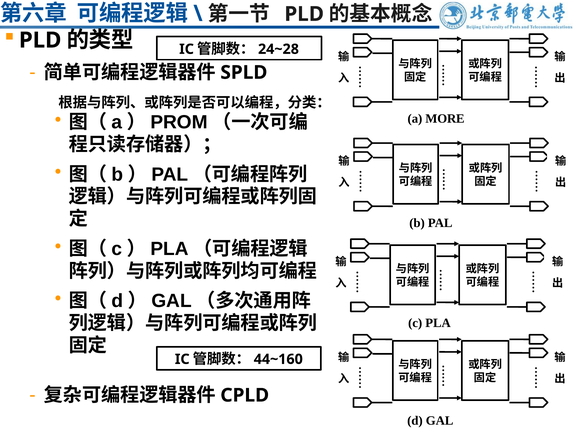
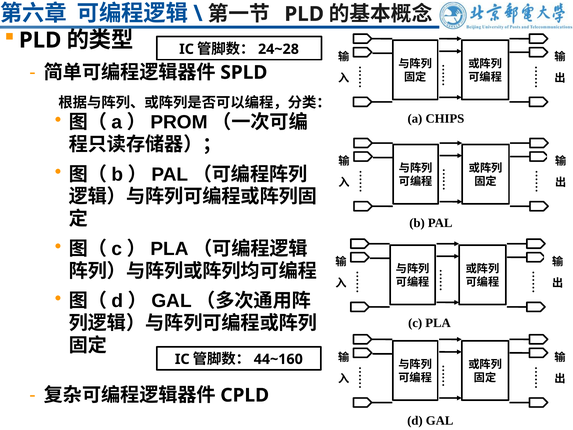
MORE: MORE -> CHIPS (445, 119)
